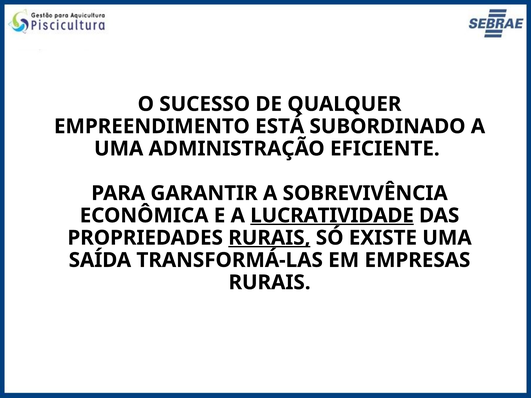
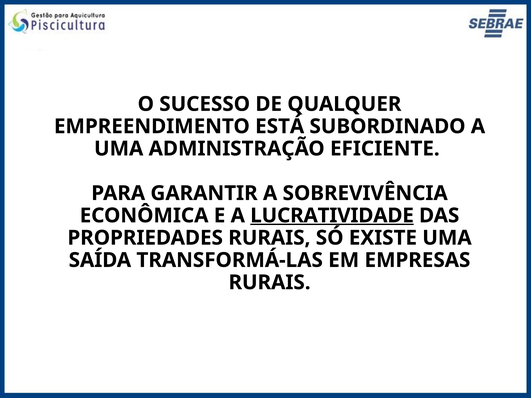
RURAIS underline: present -> none (269, 238)
